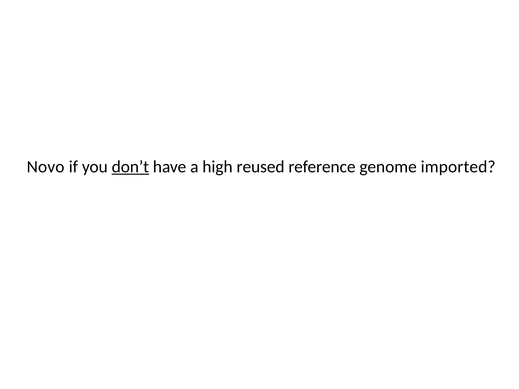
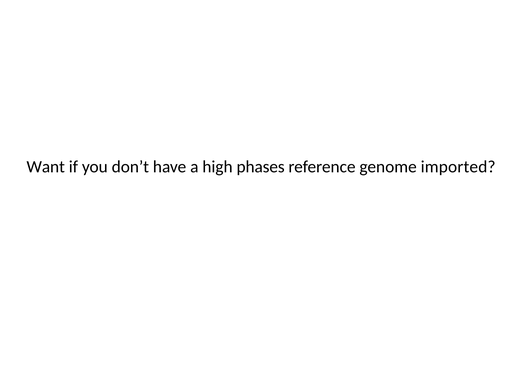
Novo: Novo -> Want (46, 167)
don’t underline: present -> none (130, 167)
reused: reused -> phases (261, 167)
